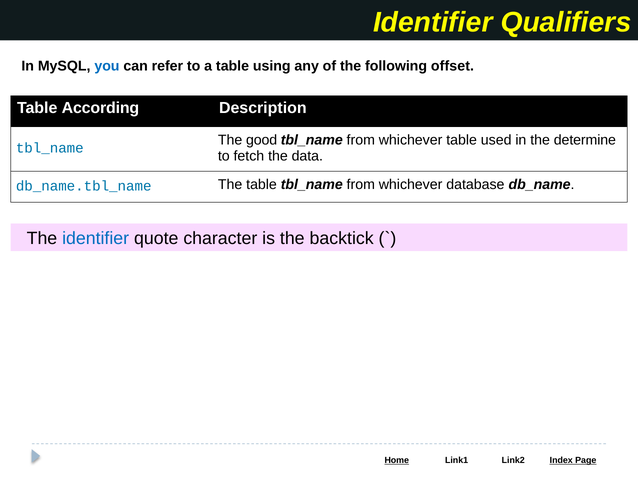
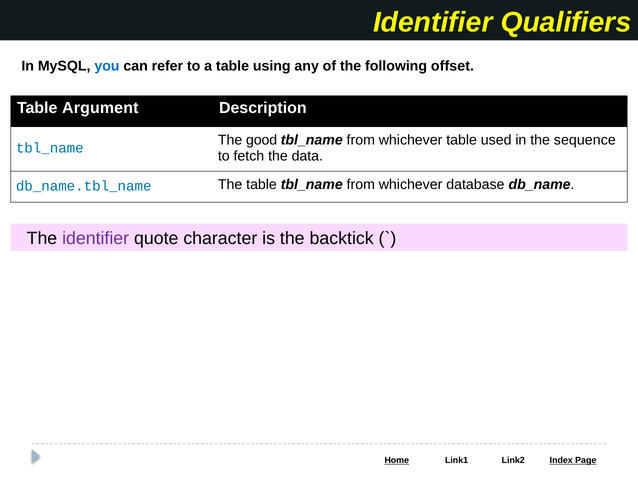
According: According -> Argument (100, 108)
determine: determine -> sequence (585, 140)
identifier colour: blue -> purple (96, 238)
